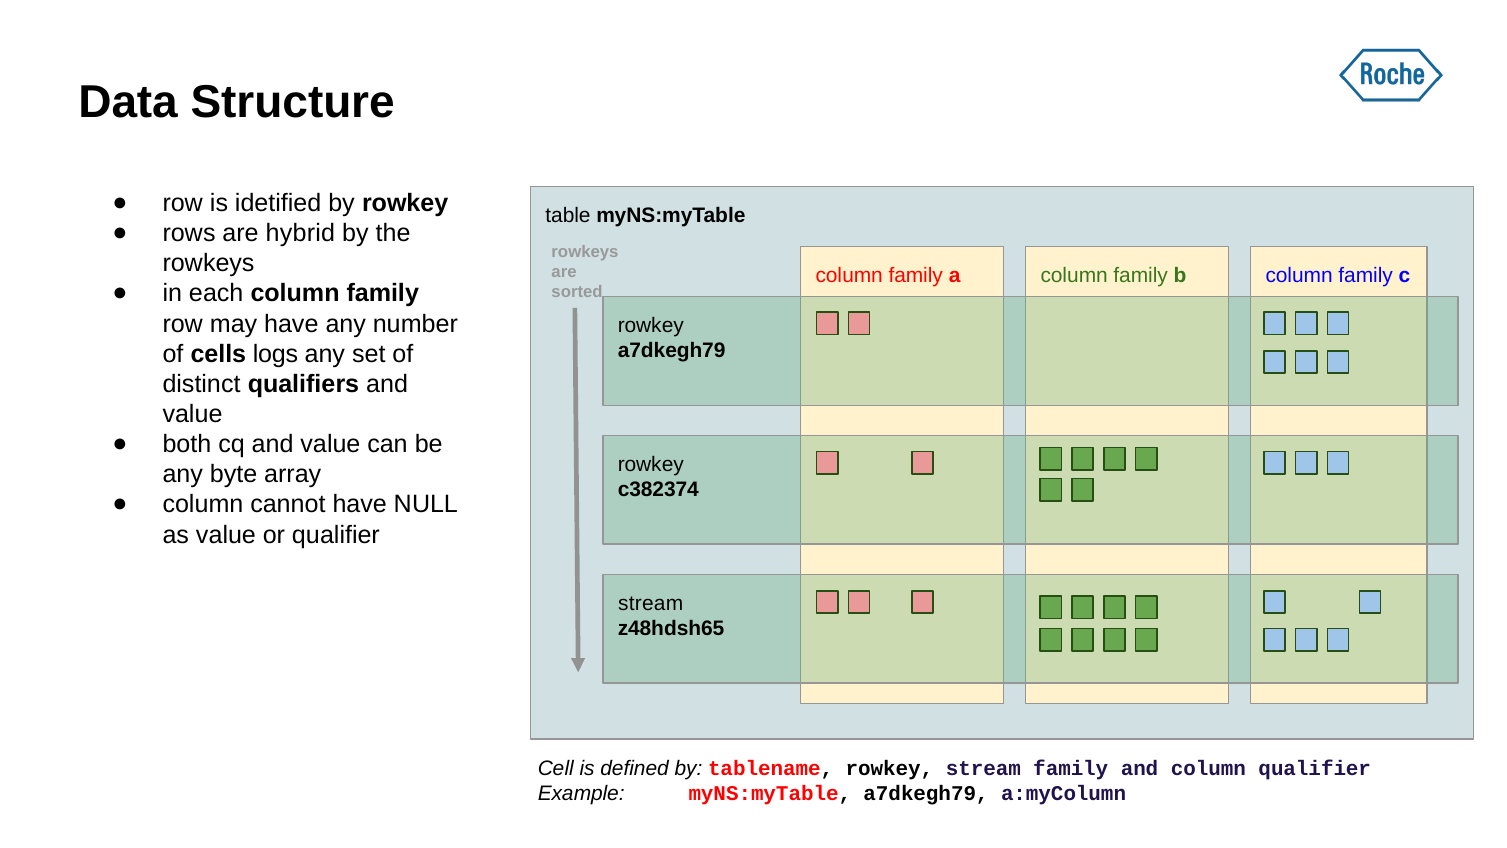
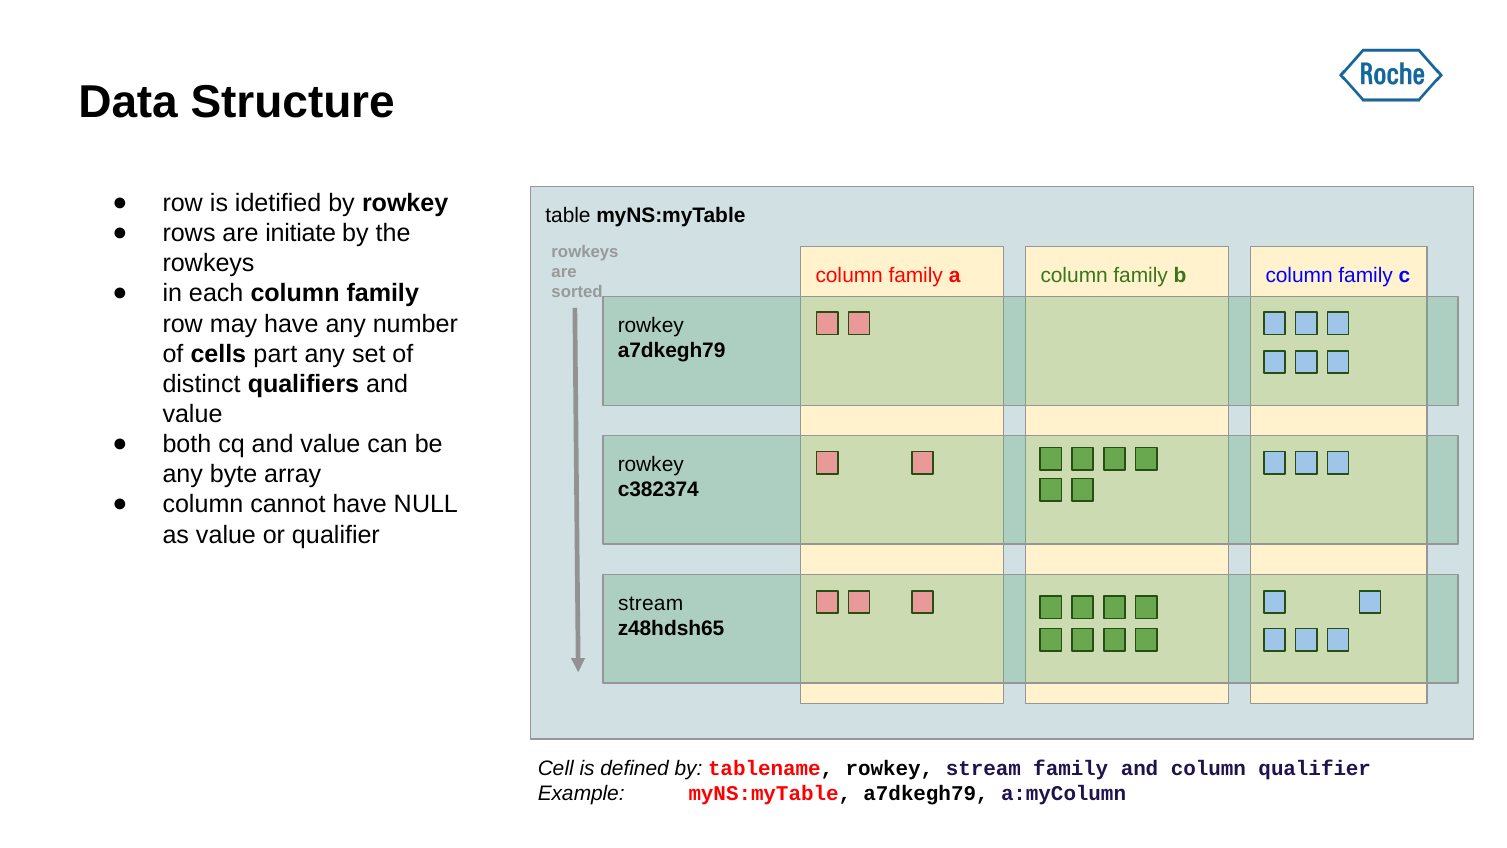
hybrid: hybrid -> initiate (301, 233)
logs: logs -> part (275, 354)
